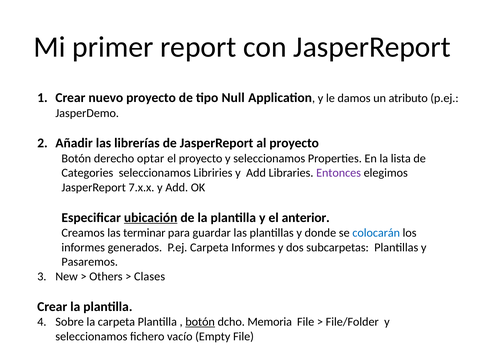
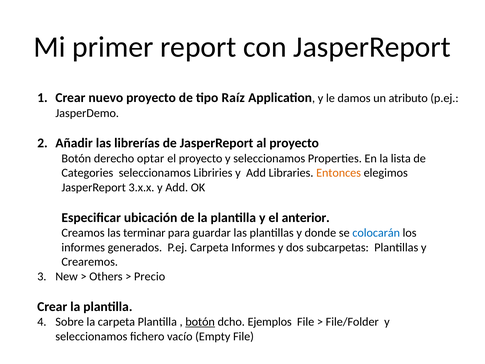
Null: Null -> Raíz (233, 98)
Entonces colour: purple -> orange (339, 173)
7.x.x: 7.x.x -> 3.x.x (141, 187)
ubicación underline: present -> none (151, 217)
Pasaremos: Pasaremos -> Crearemos (90, 262)
Clases: Clases -> Precio (150, 276)
Memoria: Memoria -> Ejemplos (270, 322)
